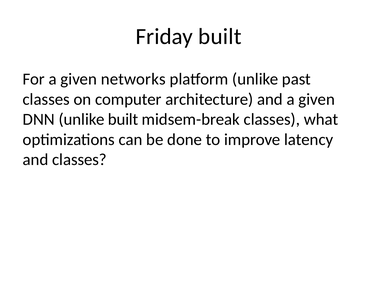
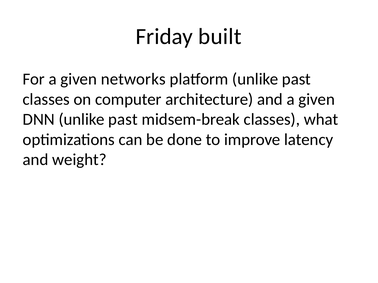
DNN unlike built: built -> past (123, 120)
and classes: classes -> weight (79, 160)
